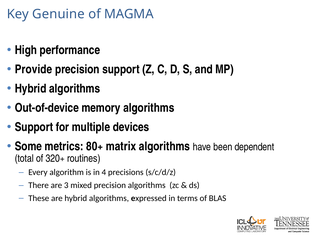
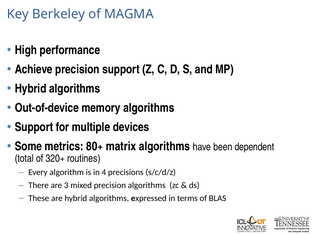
Genuine: Genuine -> Berkeley (59, 14)
Provide: Provide -> Achieve (34, 69)
